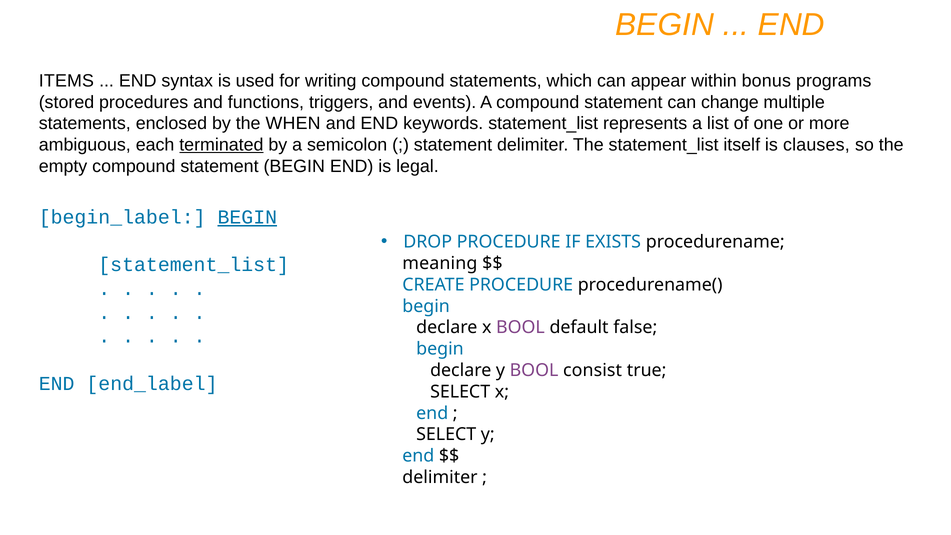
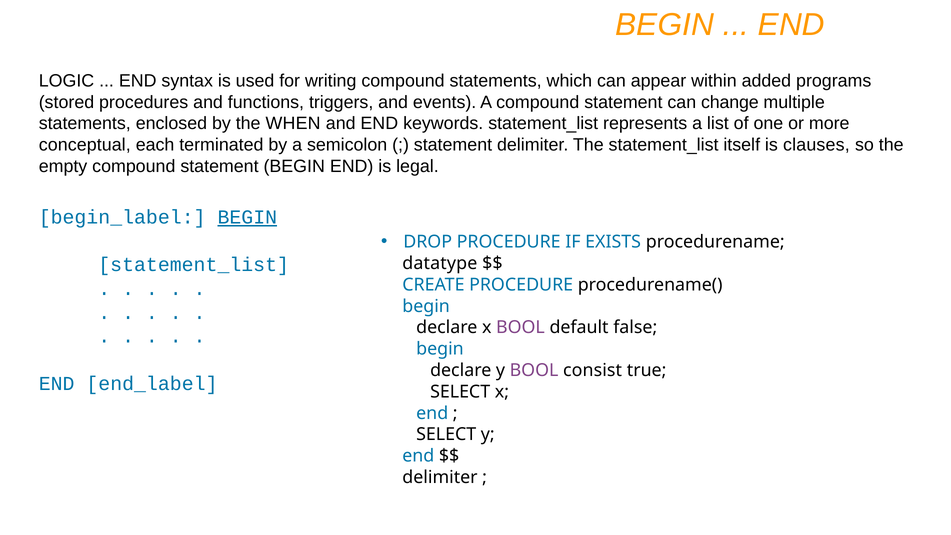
ITEMS: ITEMS -> LOGIC (67, 81)
bonus: bonus -> added (766, 81)
ambiguous: ambiguous -> conceptual (85, 145)
terminated underline: present -> none (221, 145)
meaning: meaning -> datatype (440, 263)
